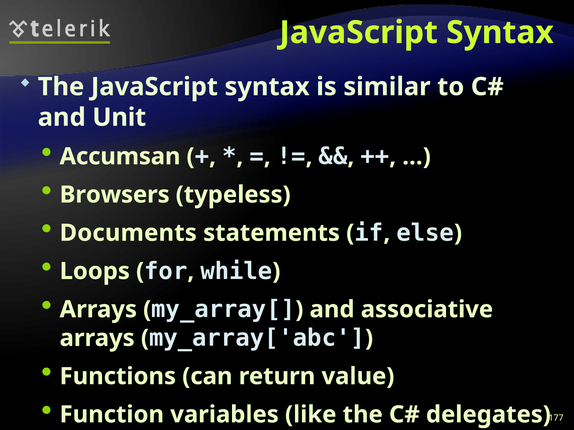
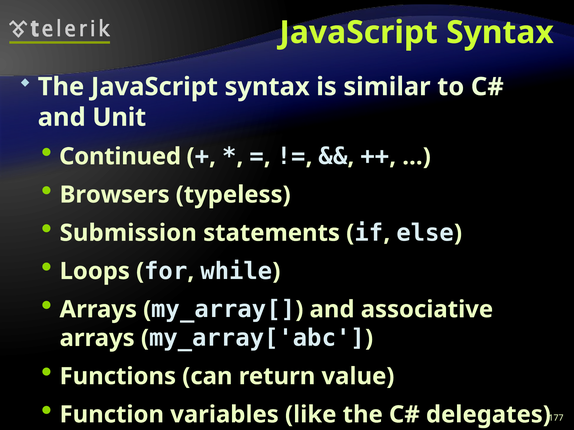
Accumsan: Accumsan -> Continued (120, 157)
Documents: Documents -> Submission (128, 233)
